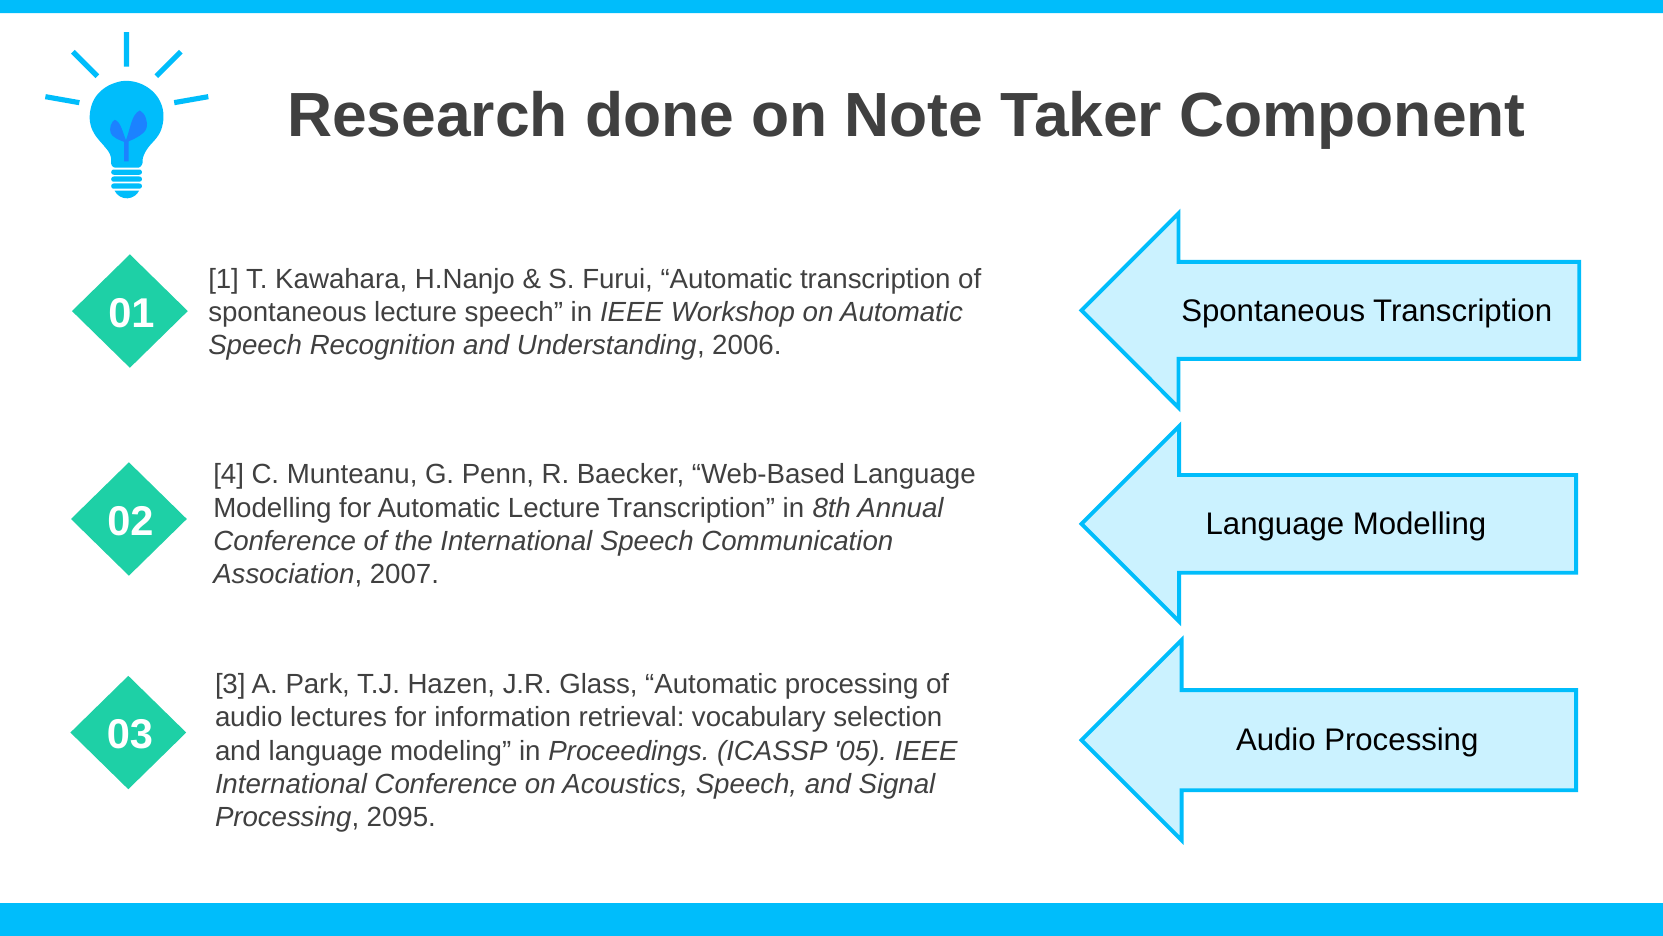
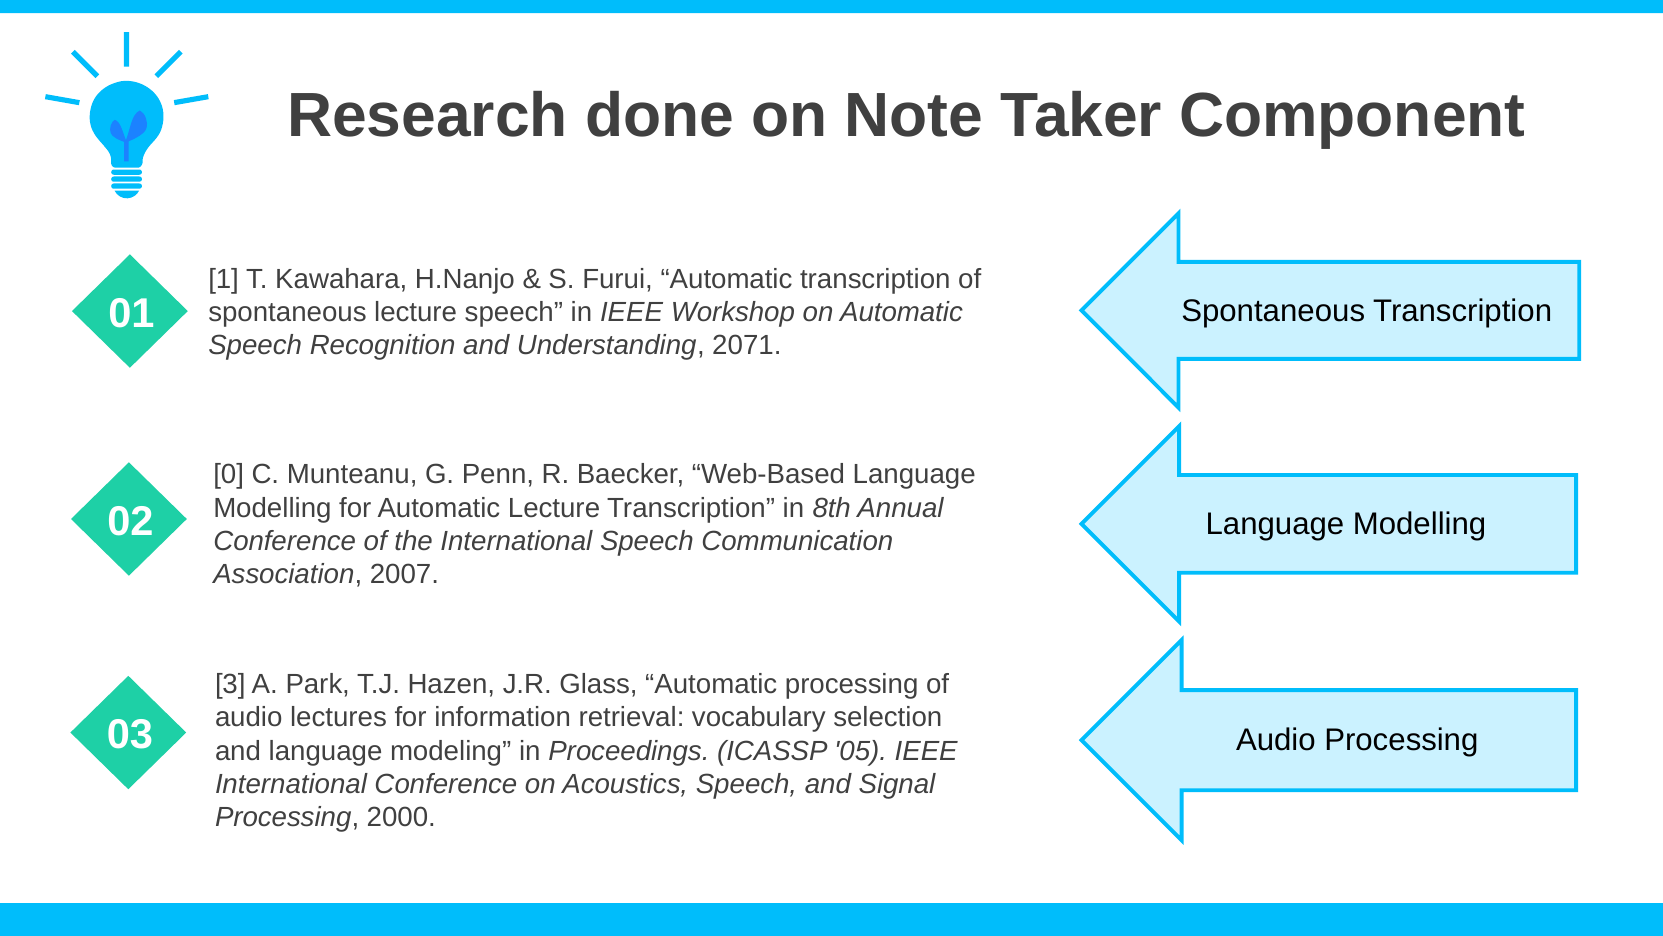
2006: 2006 -> 2071 (747, 345)
4: 4 -> 0 (229, 474)
2095: 2095 -> 2000 (401, 817)
